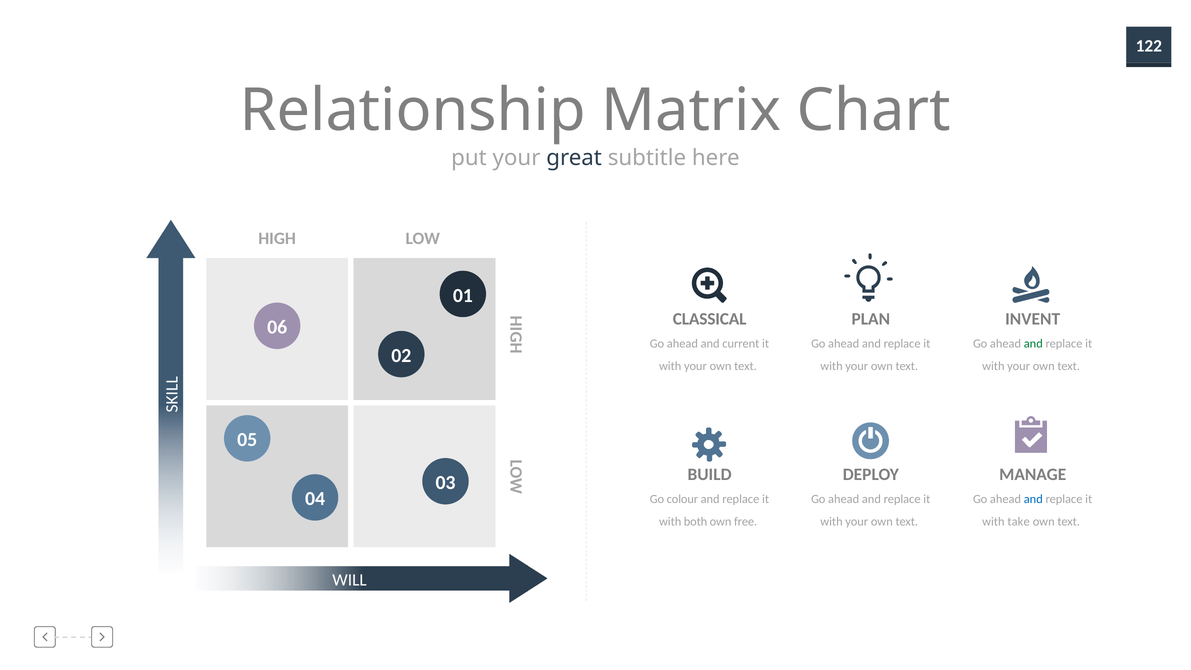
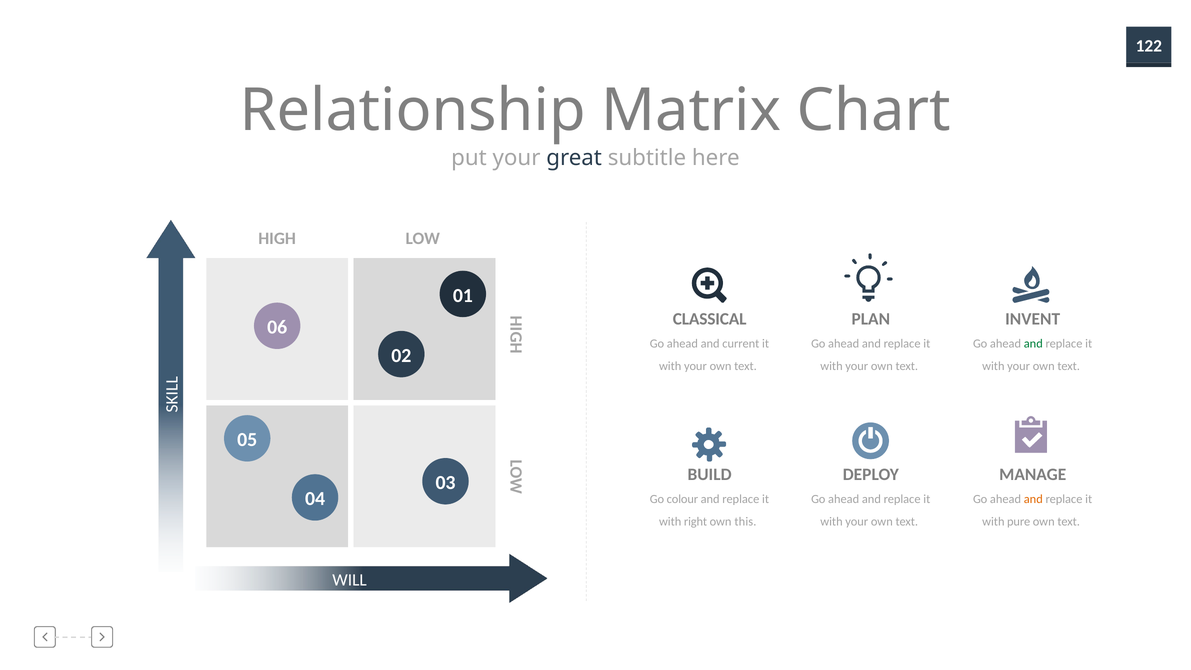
and colour: blue -> orange (1033, 499)
both: both -> right (696, 521)
free: free -> this (745, 521)
take: take -> pure (1019, 521)
